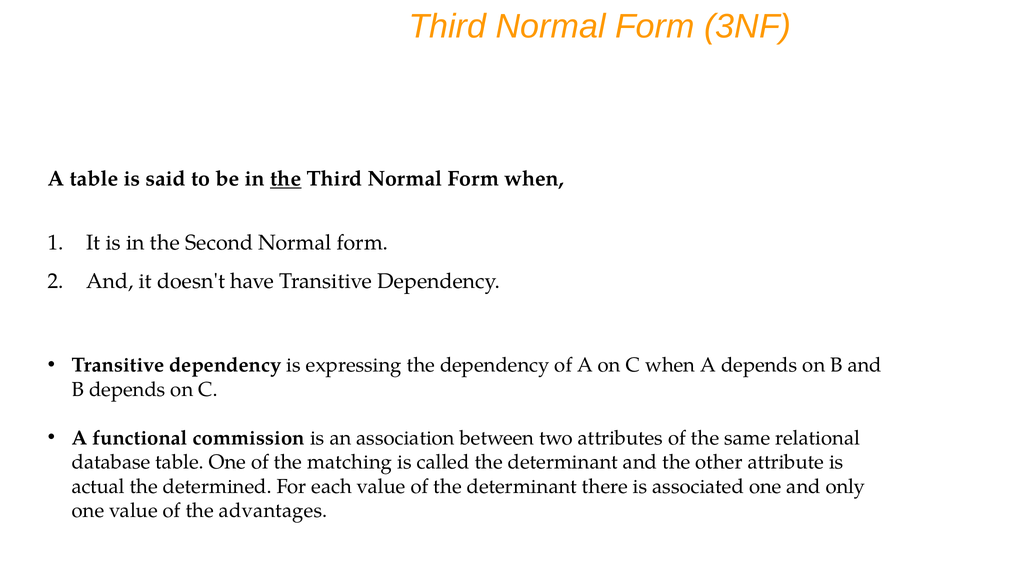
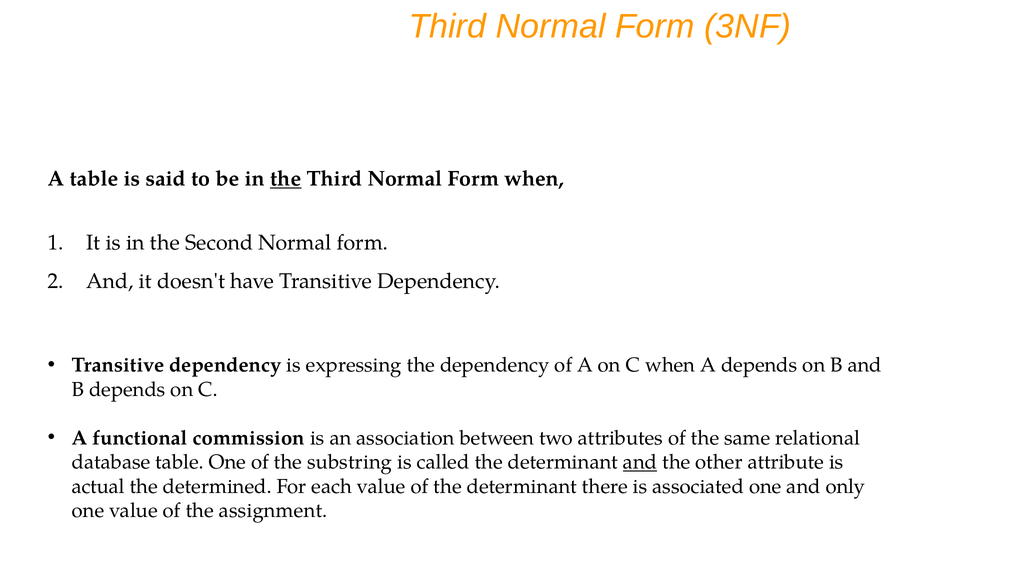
matching: matching -> substring (350, 463)
and underline: none -> present (640, 463)
advantages: advantages -> assignment (273, 511)
